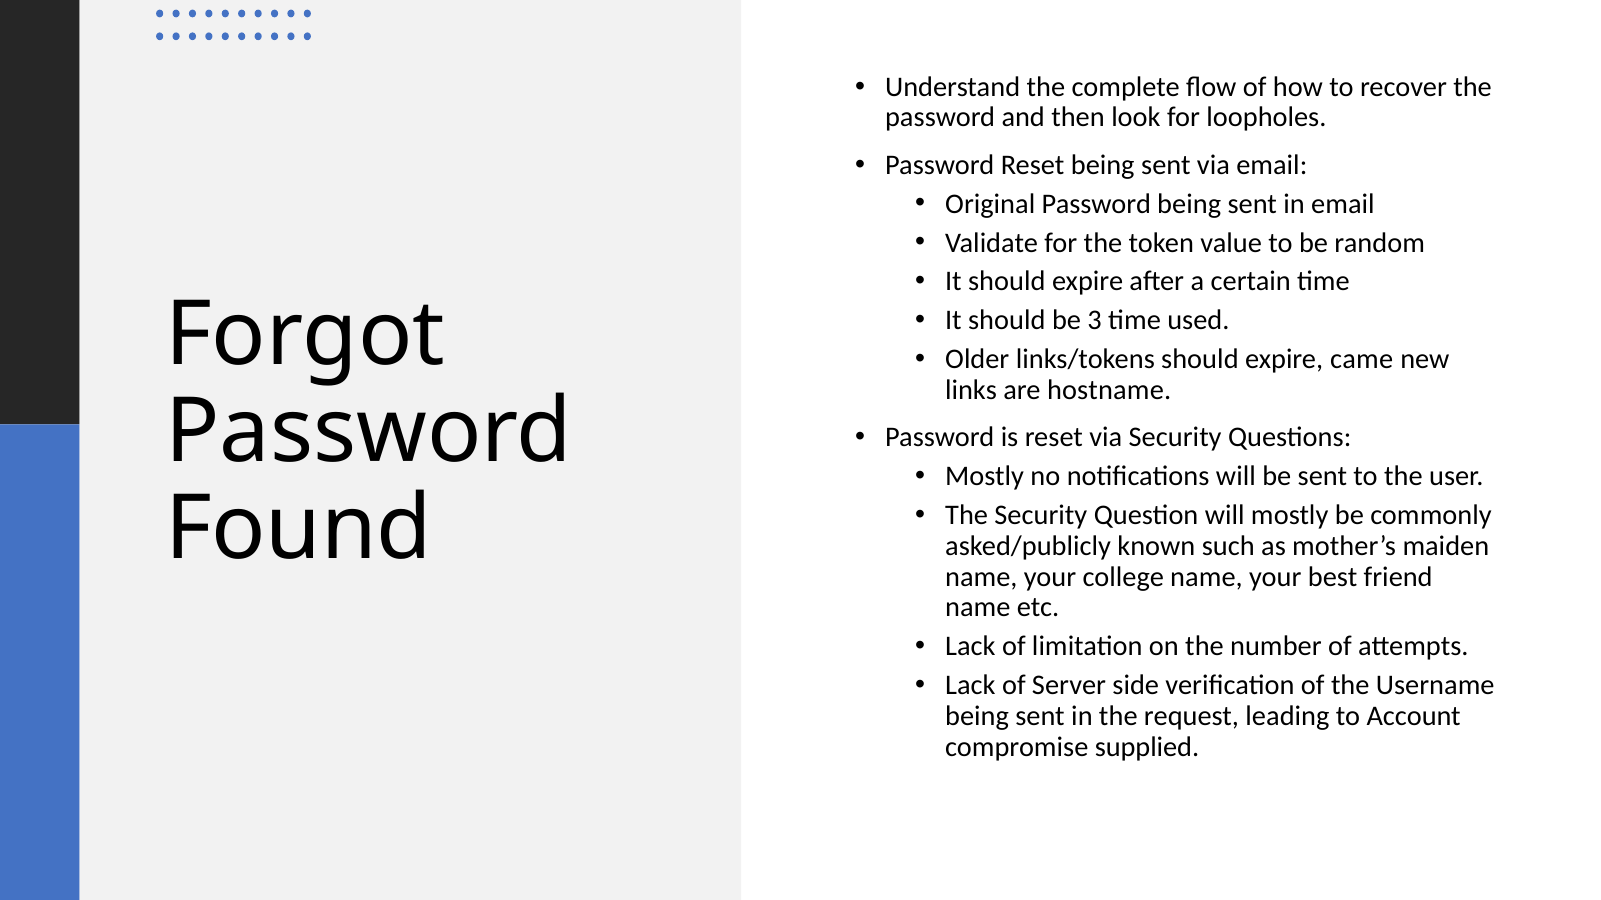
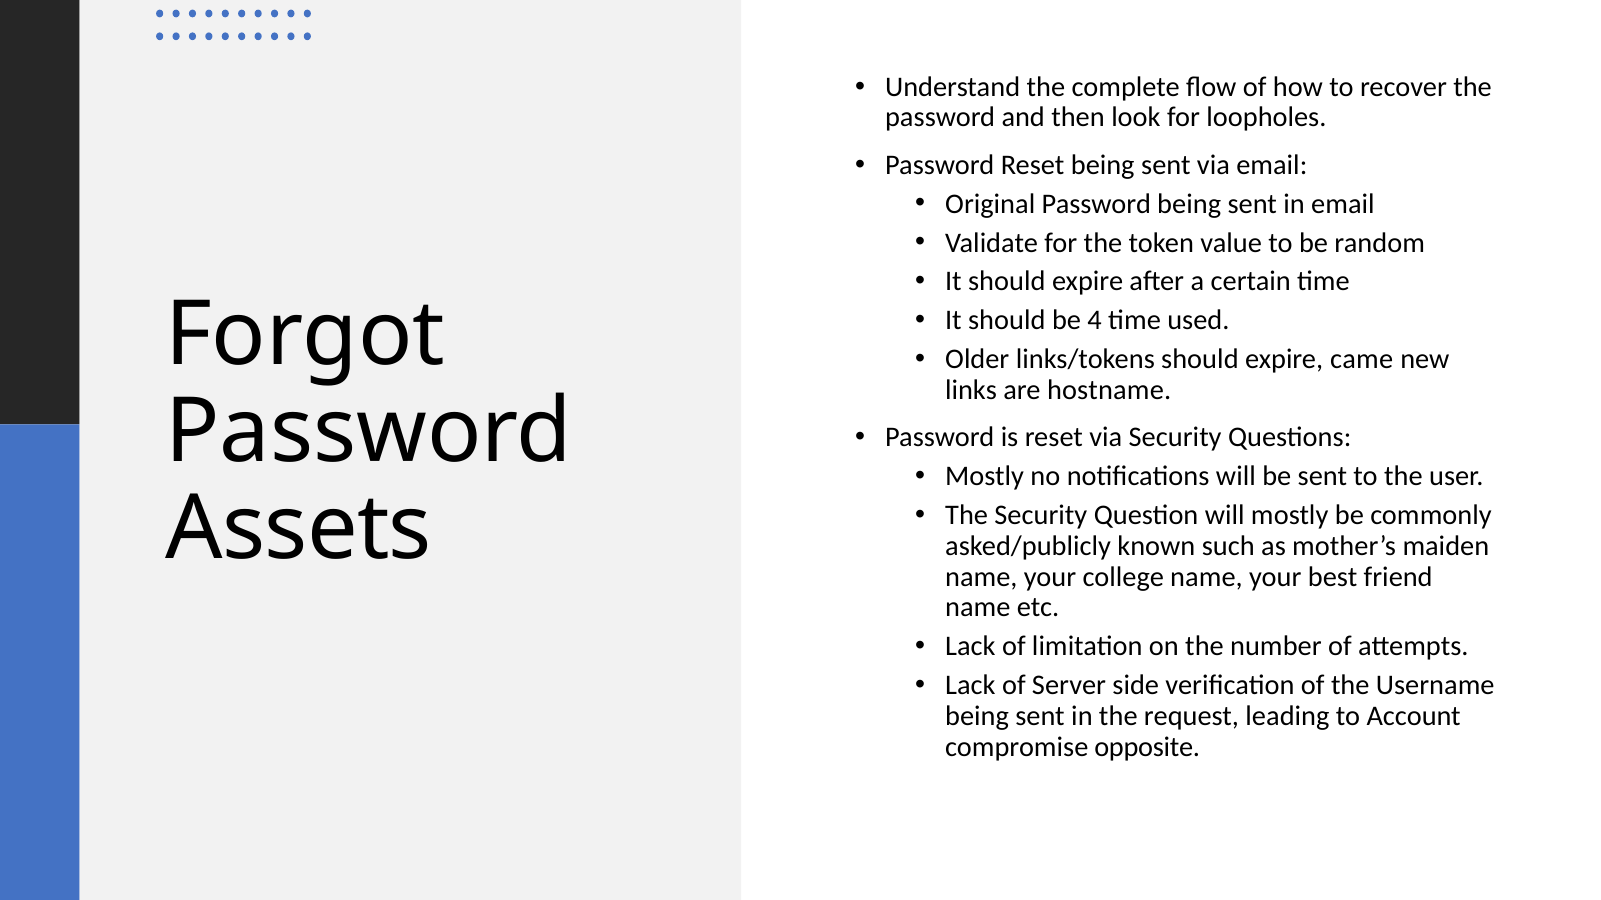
3: 3 -> 4 (1095, 321)
Found: Found -> Assets (299, 529)
supplied: supplied -> opposite (1147, 747)
